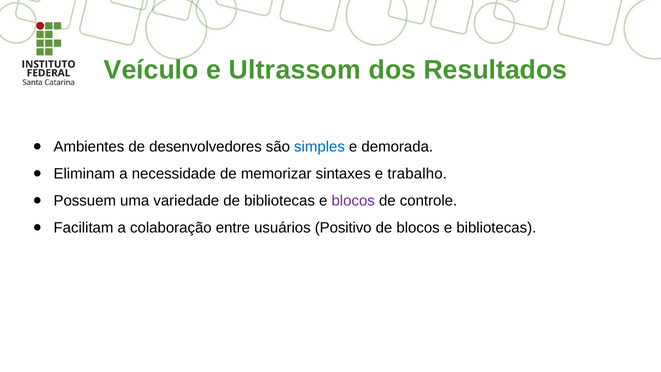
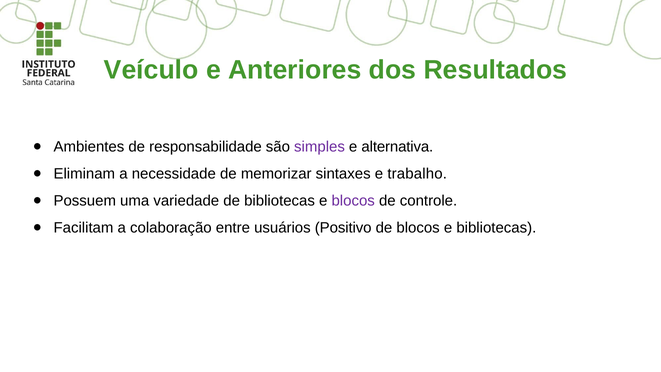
Ultrassom: Ultrassom -> Anteriores (295, 70)
desenvolvedores: desenvolvedores -> responsabilidade (206, 147)
simples colour: blue -> purple (320, 147)
demorada: demorada -> alternativa (397, 147)
